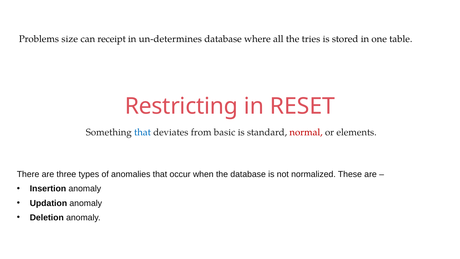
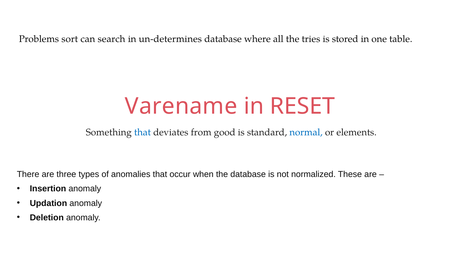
size: size -> sort (70, 39)
receipt: receipt -> search (112, 39)
Restricting: Restricting -> Varename (181, 106)
basic: basic -> good (225, 132)
normal colour: red -> blue (306, 132)
